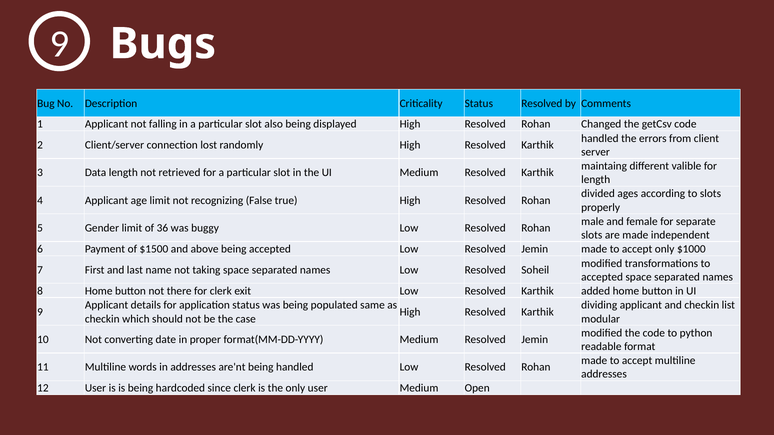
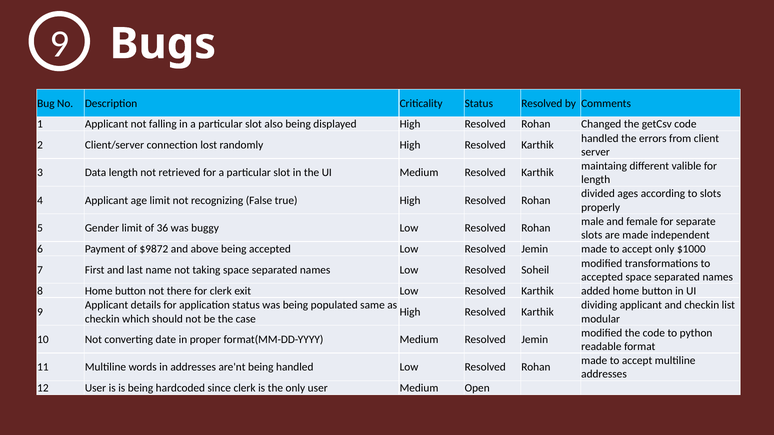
$1500: $1500 -> $9872 (154, 249)
